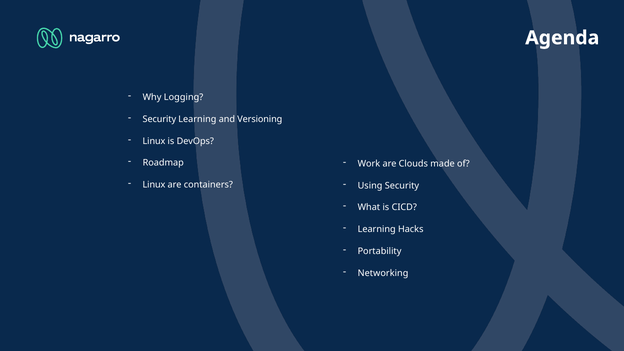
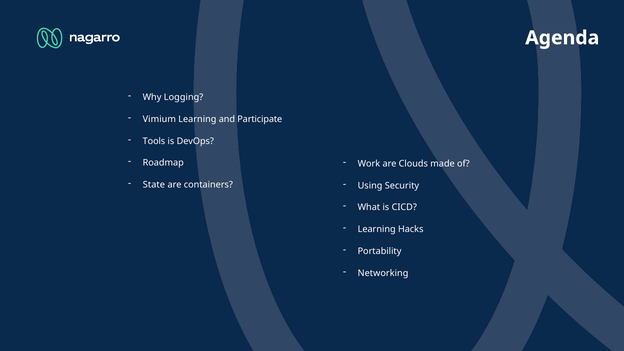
Security: Security -> Vimium (159, 119)
Versioning: Versioning -> Participate (260, 119)
Linux: Linux -> Tools (154, 141)
Linux: Linux -> State (154, 185)
